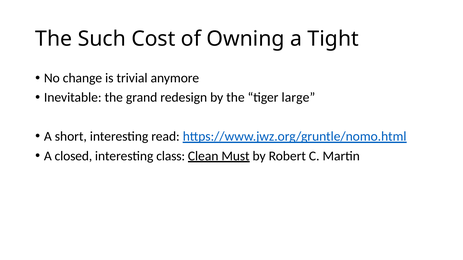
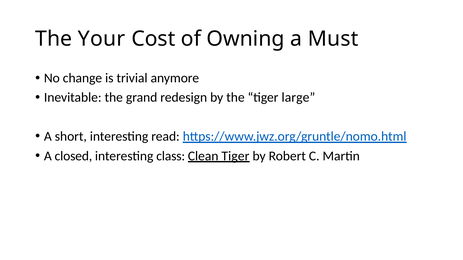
Such: Such -> Your (102, 39)
Tight: Tight -> Must (333, 39)
Clean Must: Must -> Tiger (235, 156)
